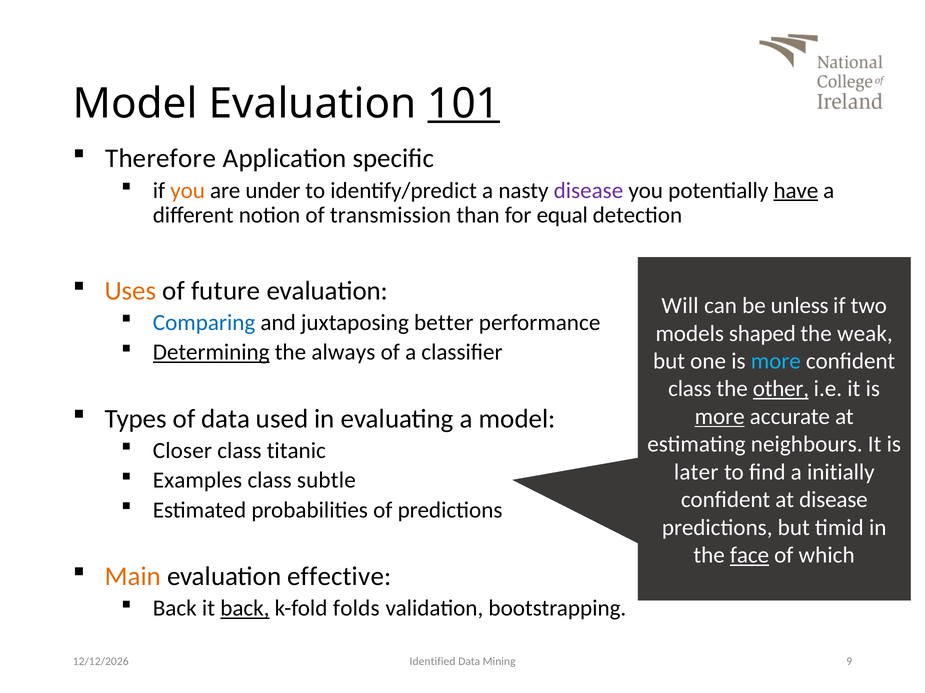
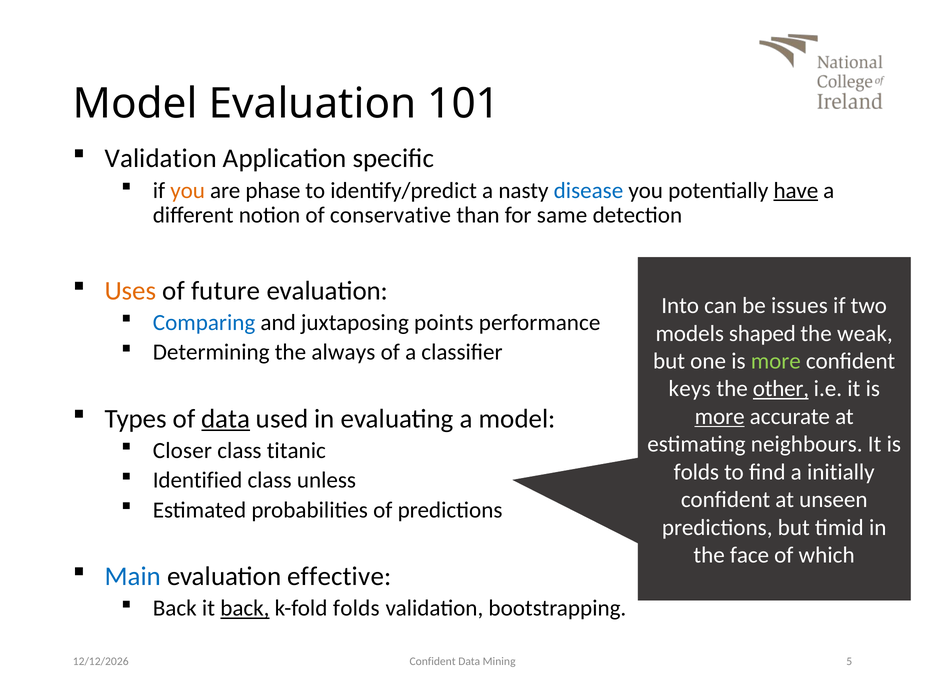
101 underline: present -> none (464, 104)
Therefore: Therefore -> Validation (161, 159)
under: under -> phase (273, 191)
disease colour: purple -> blue (588, 191)
transmission: transmission -> conservative (390, 216)
equal: equal -> same (562, 216)
Will: Will -> Into (680, 306)
unless: unless -> issues (799, 306)
better: better -> points (444, 323)
Determining underline: present -> none (211, 353)
more colour: light blue -> light green (776, 361)
class: class -> keys (690, 389)
data underline: none -> present (226, 419)
later: later -> folds (696, 472)
Examples: Examples -> Identified (198, 481)
subtle: subtle -> unless (326, 481)
at disease: disease -> unseen (833, 500)
face underline: present -> none (750, 556)
Main colour: orange -> blue (133, 577)
Identified: Identified -> Confident (433, 662)
9: 9 -> 5 (849, 662)
